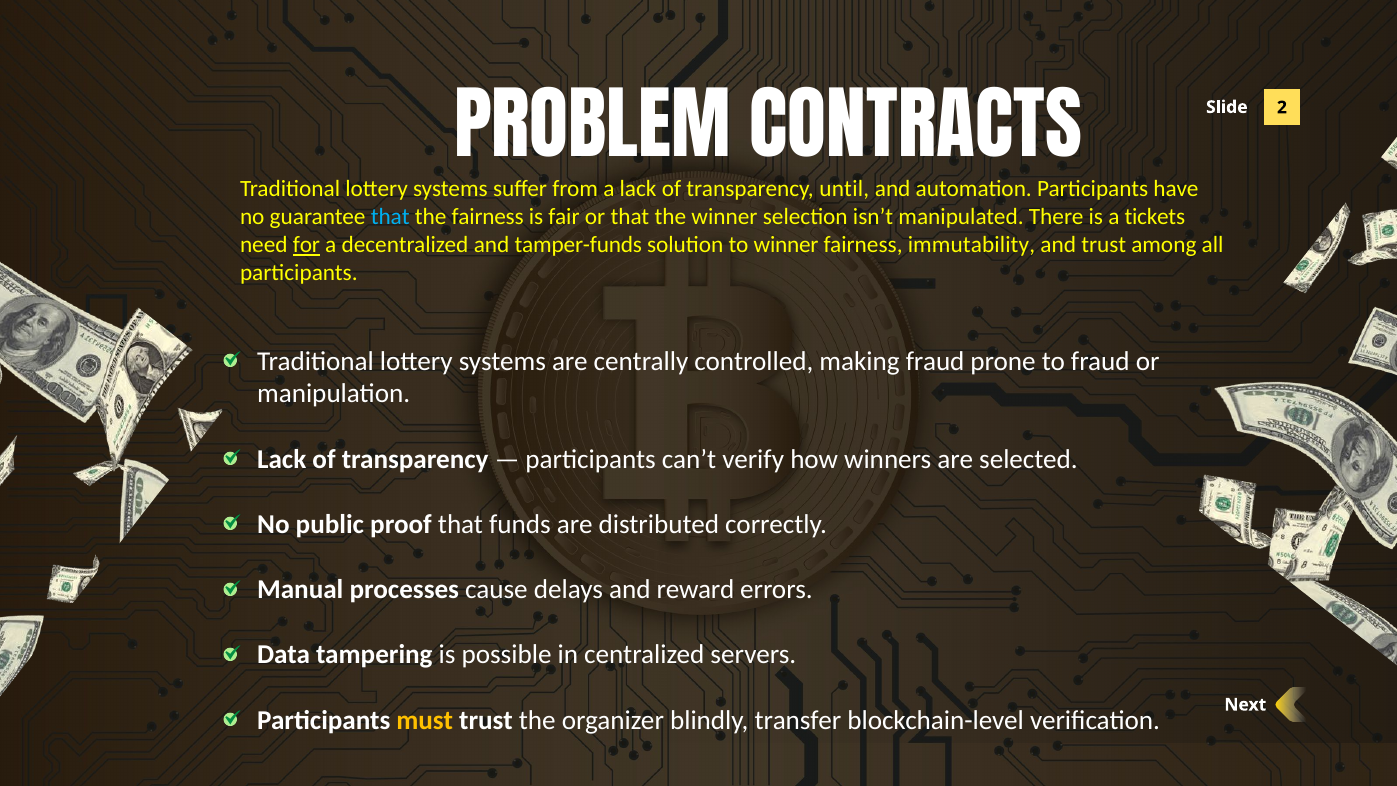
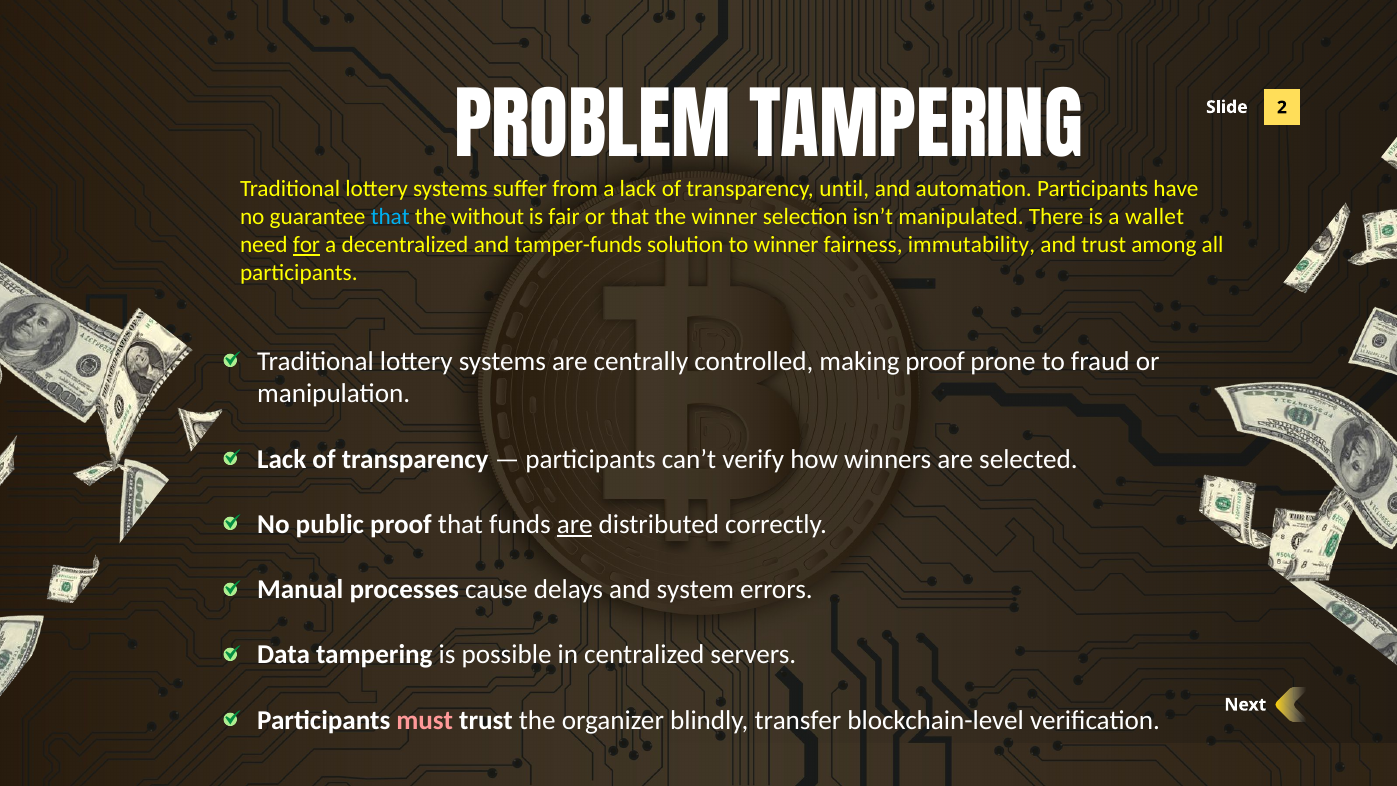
PROBLEM CONTRACTS: CONTRACTS -> TAMPERING (916, 130)
the fairness: fairness -> without (488, 217)
tickets: tickets -> wallet (1155, 217)
making fraud: fraud -> proof (935, 361)
are underline: none -> present (575, 524)
reward: reward -> system (695, 589)
must colour: yellow -> pink (425, 720)
